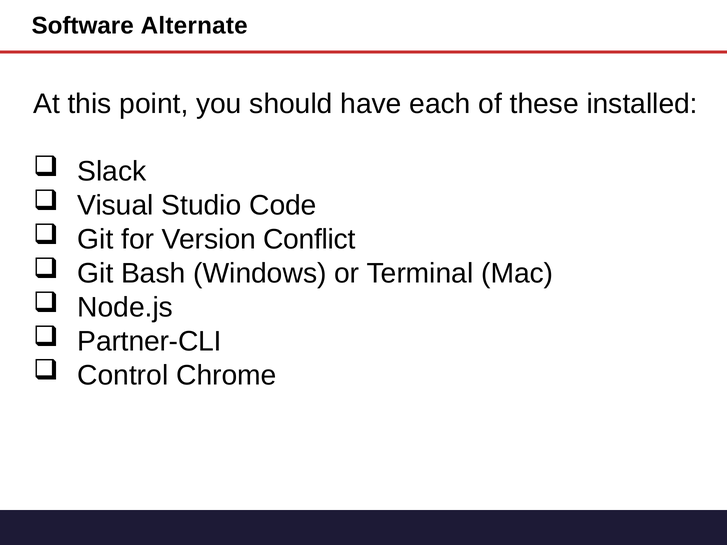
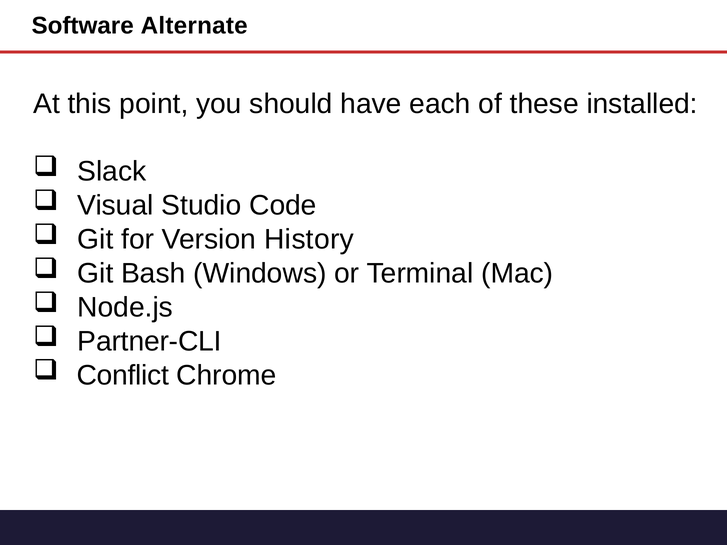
Conflict: Conflict -> History (309, 240)
Control: Control -> Conflict (123, 375)
